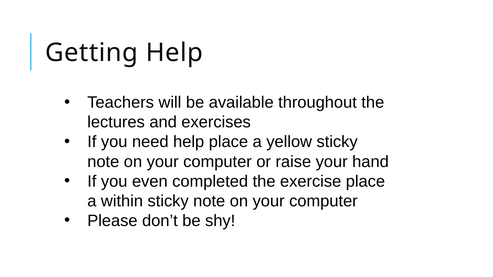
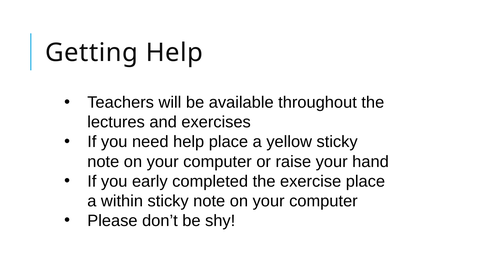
even: even -> early (150, 182)
